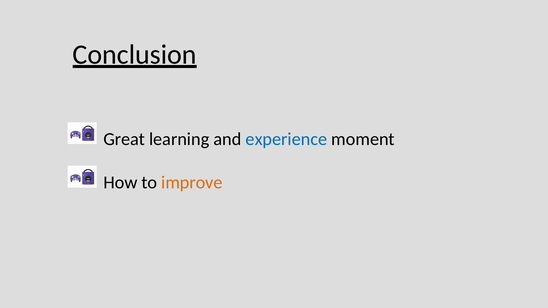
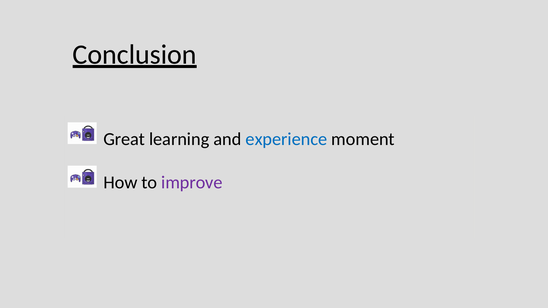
improve colour: orange -> purple (192, 183)
